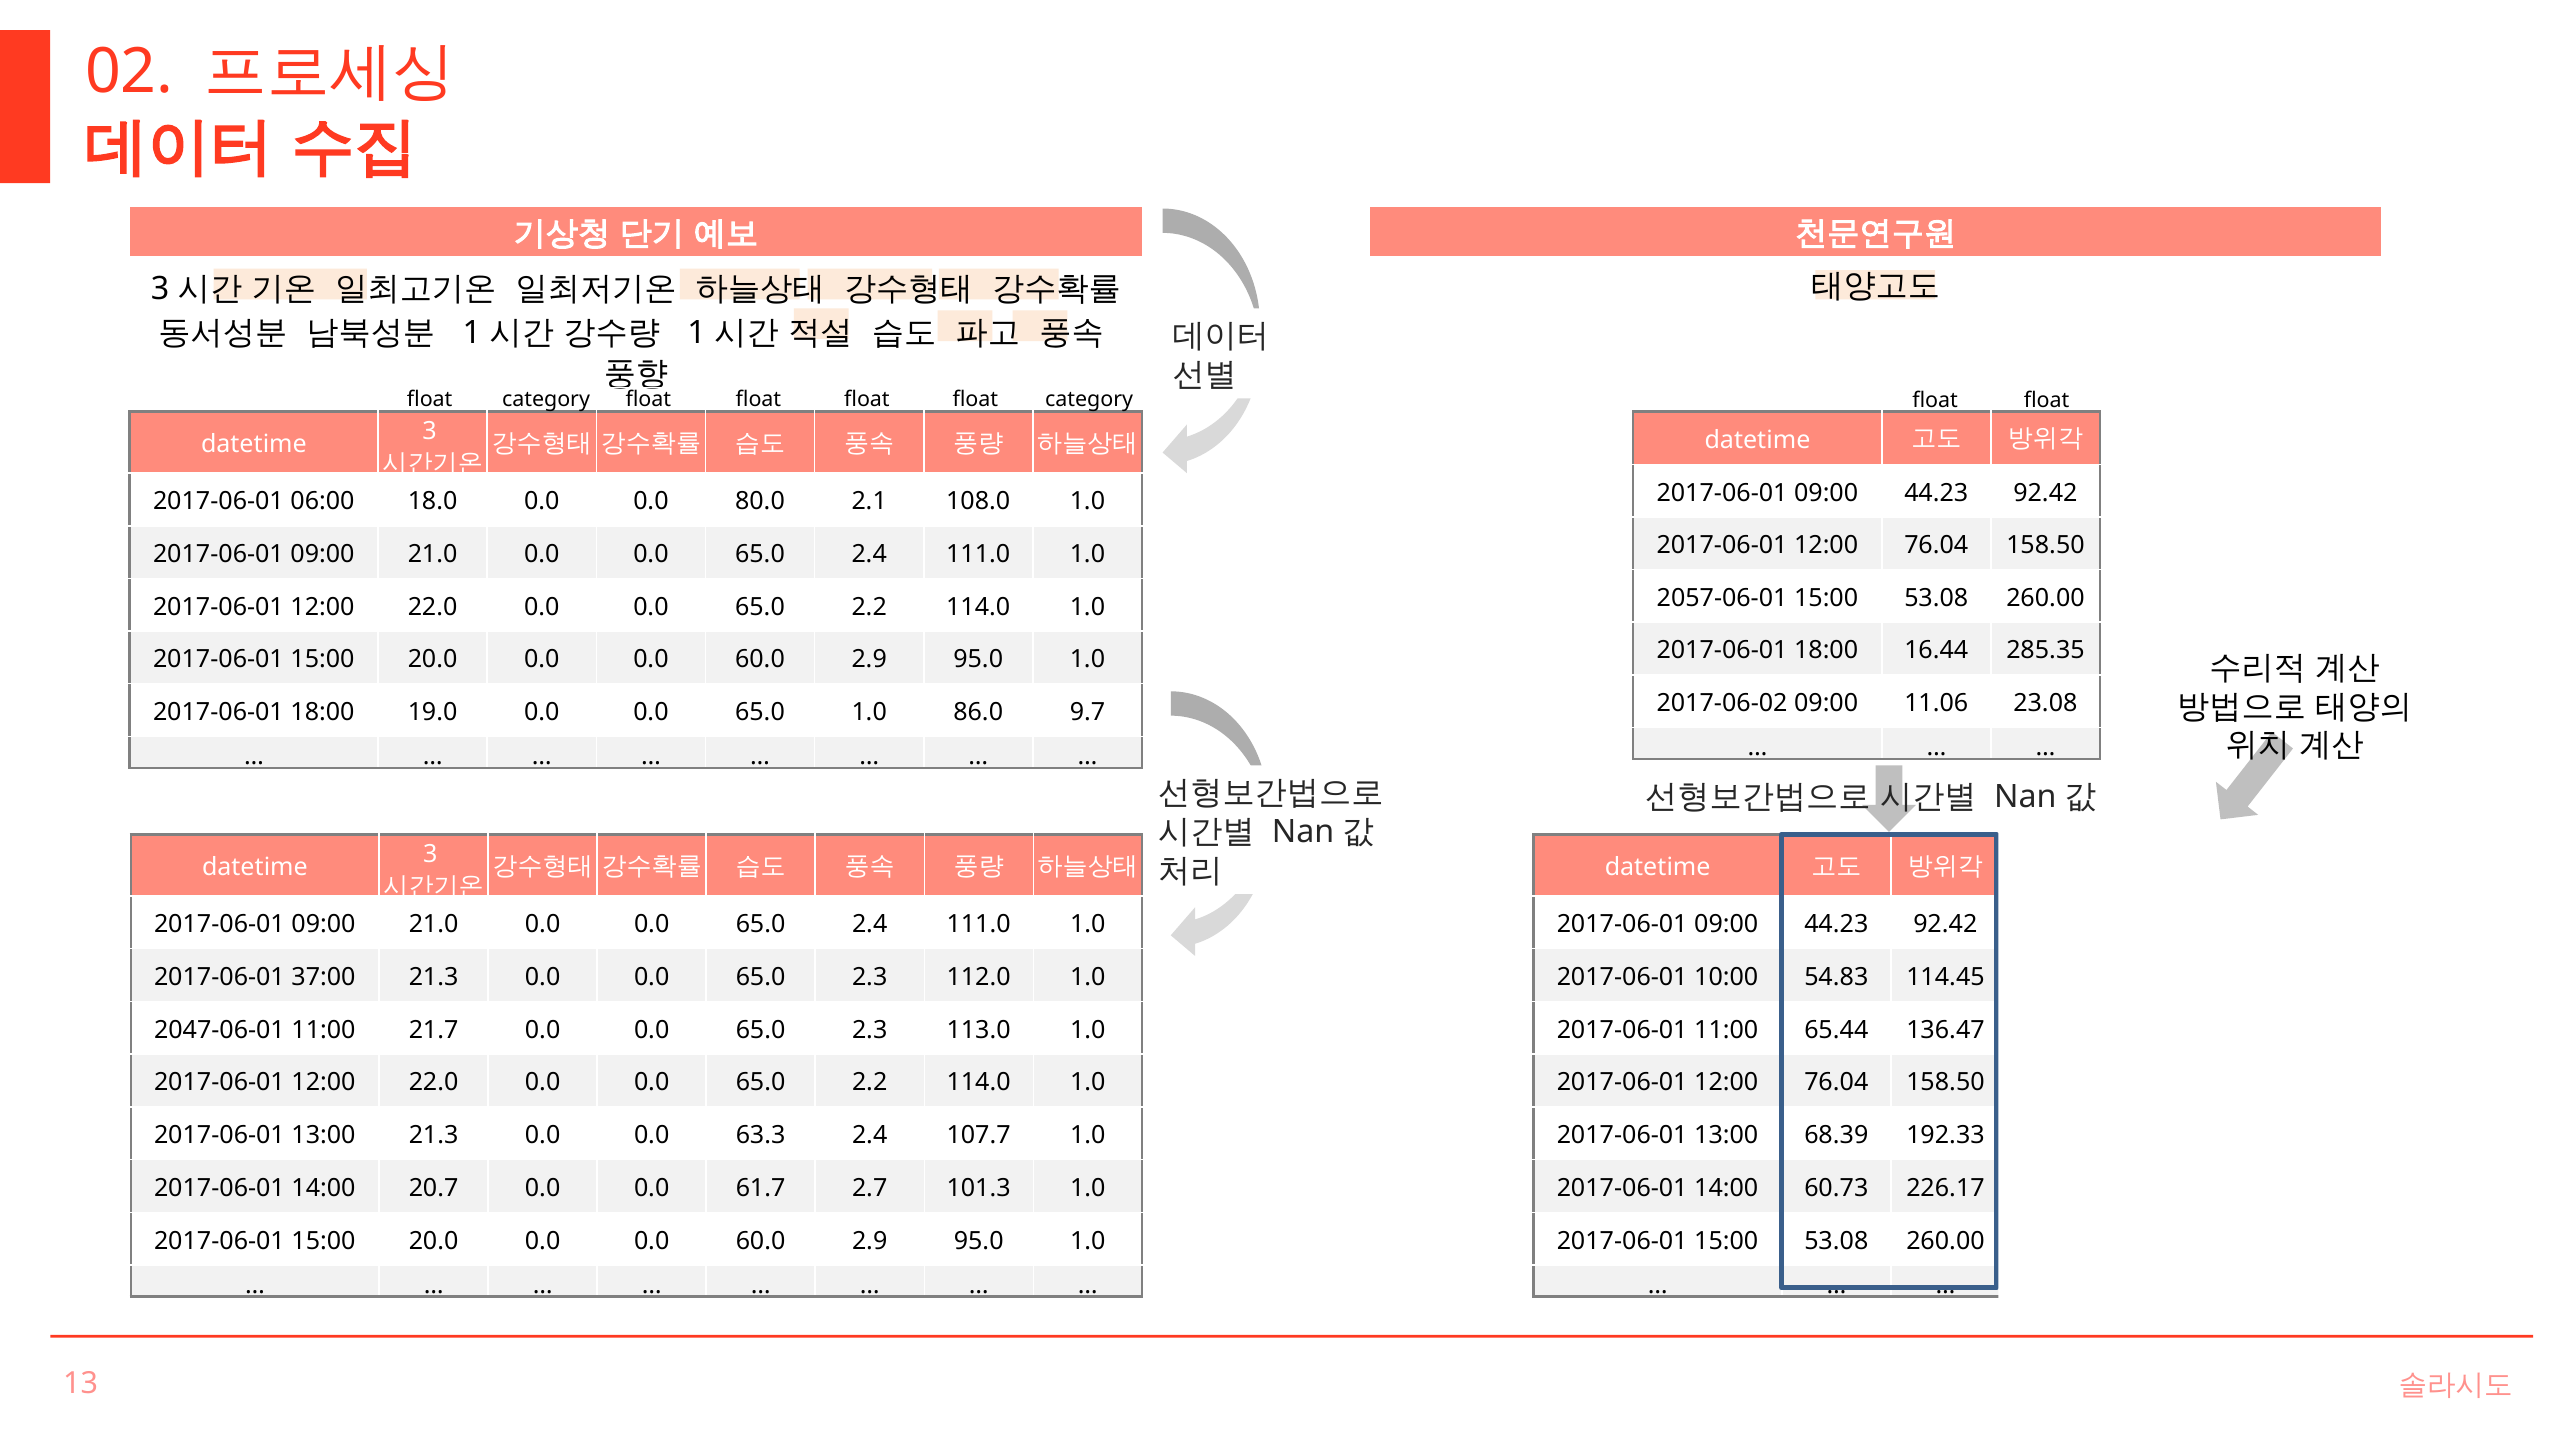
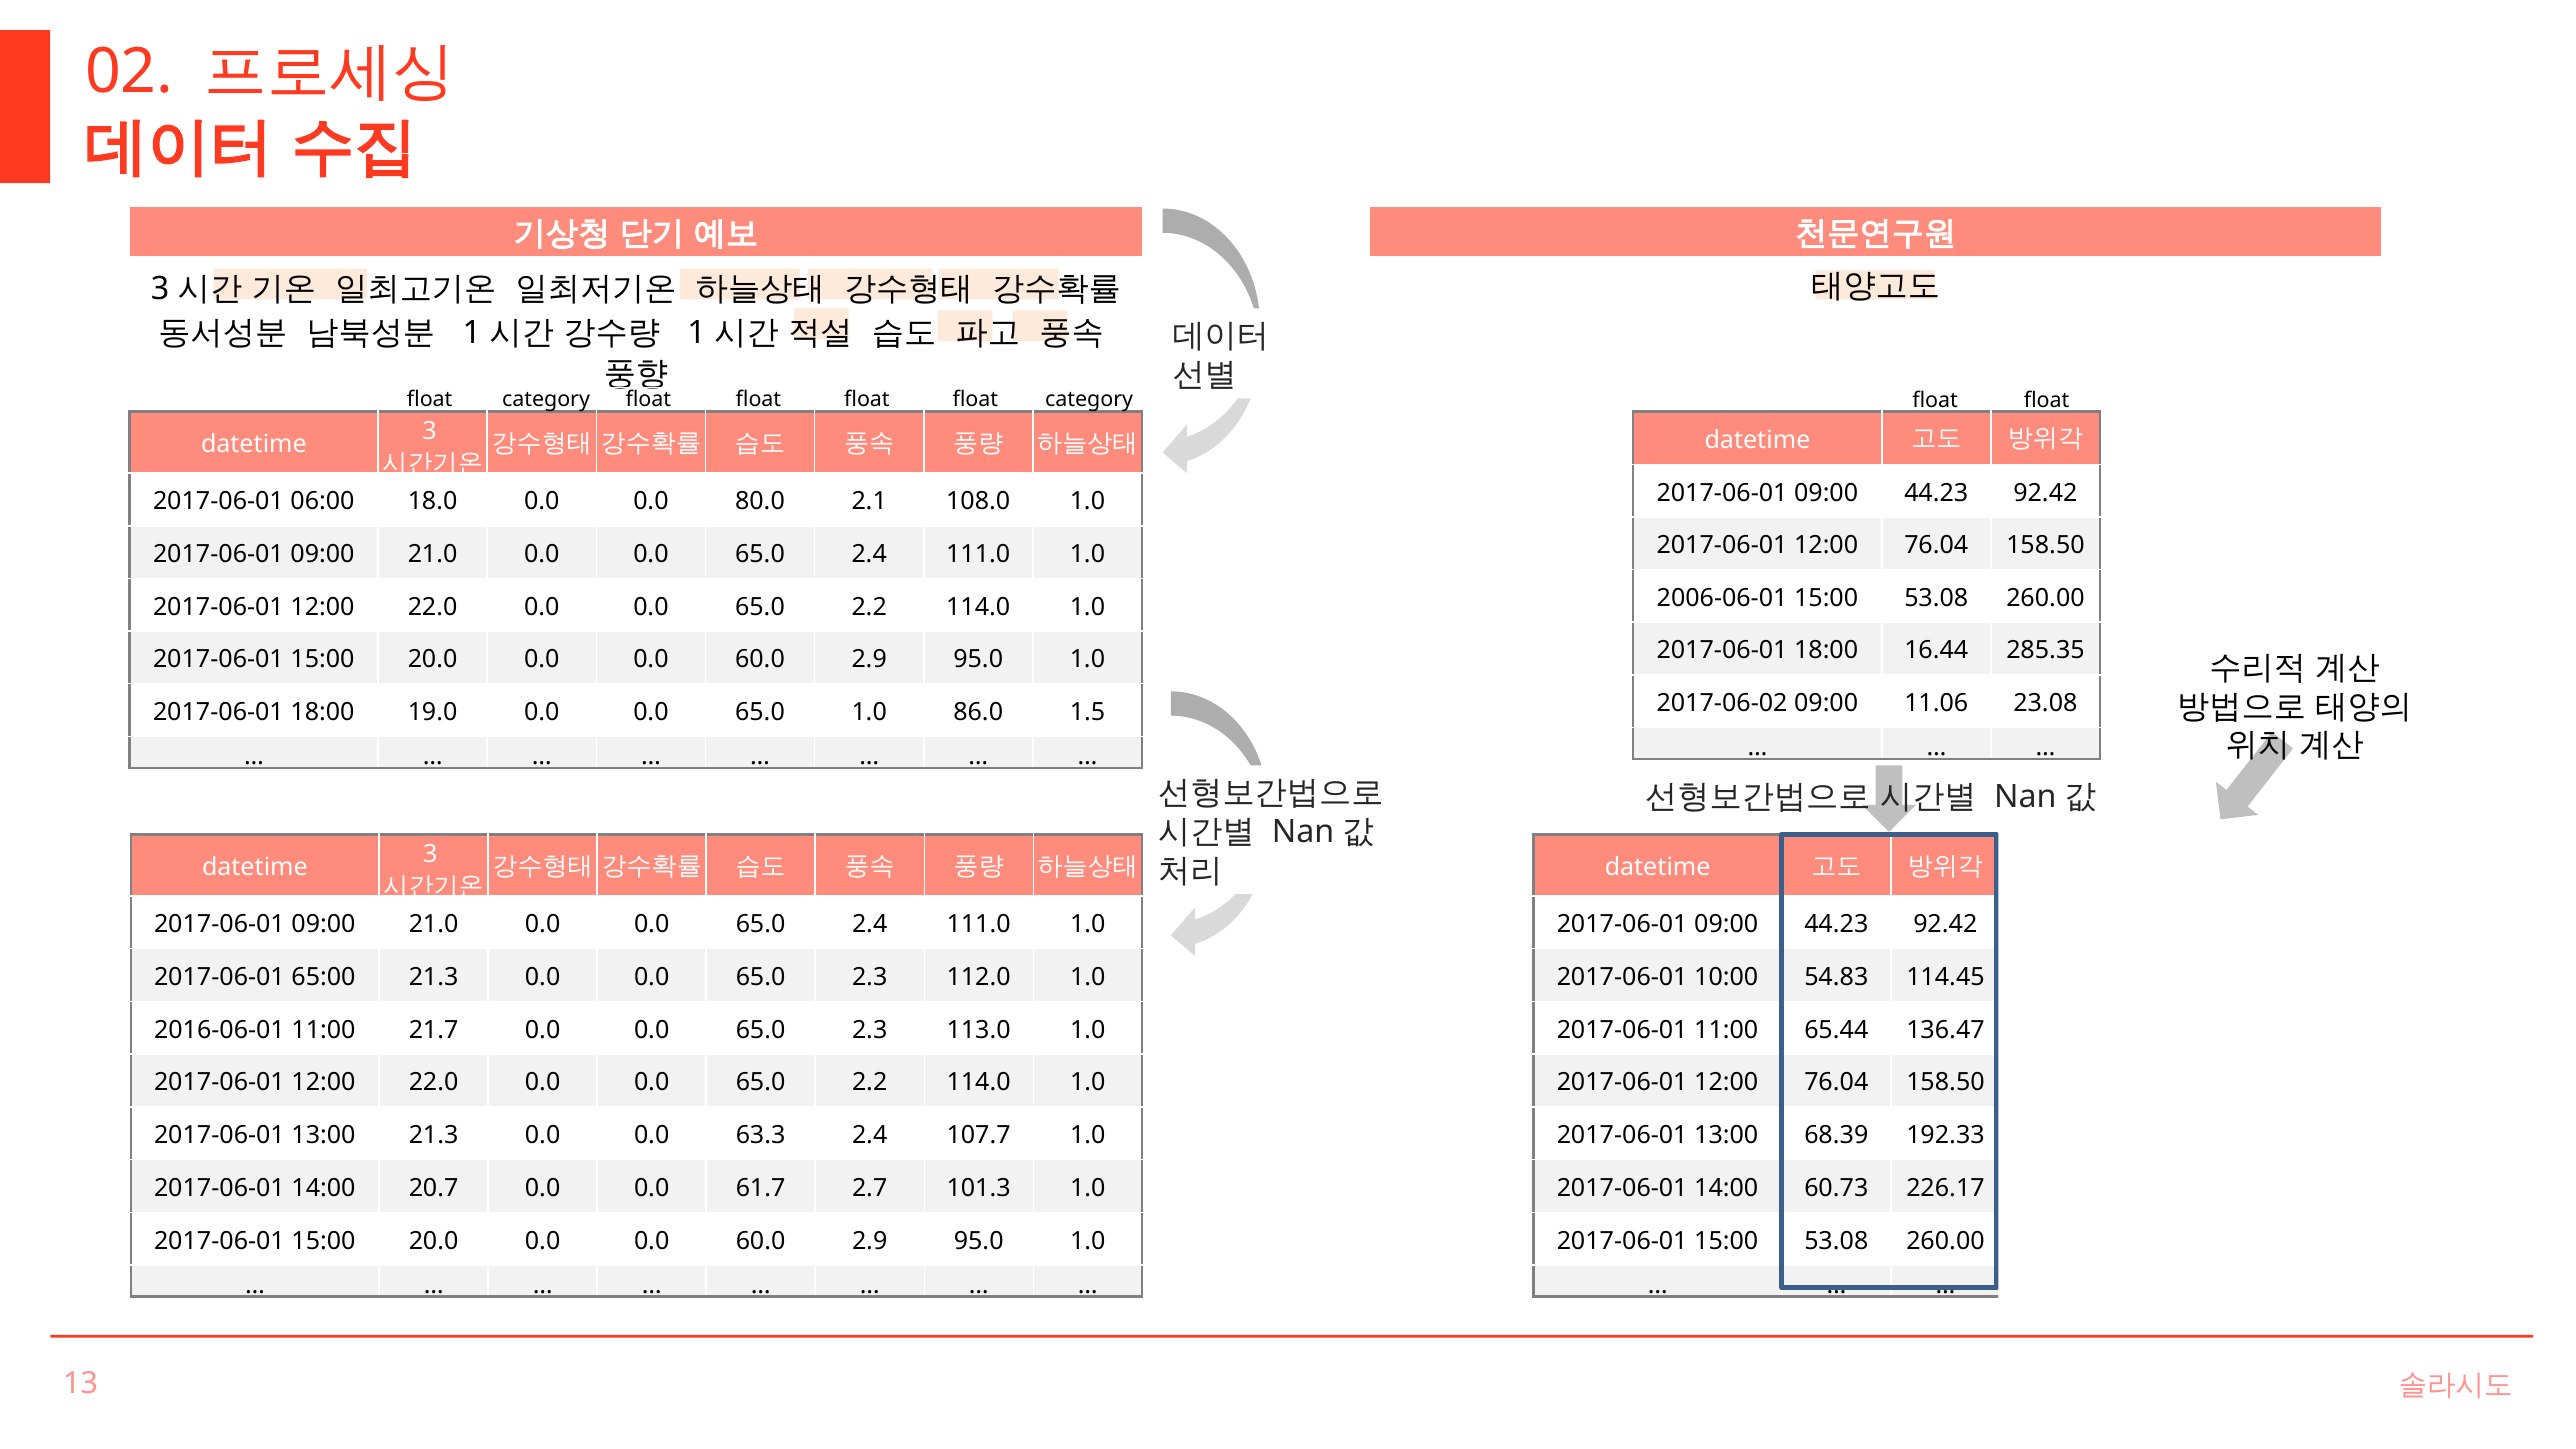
2057-06-01: 2057-06-01 -> 2006-06-01 (1722, 598)
9.7: 9.7 -> 1.5 (1087, 712)
37:00: 37:00 -> 65:00 (324, 977)
2047-06-01: 2047-06-01 -> 2016-06-01 (219, 1030)
